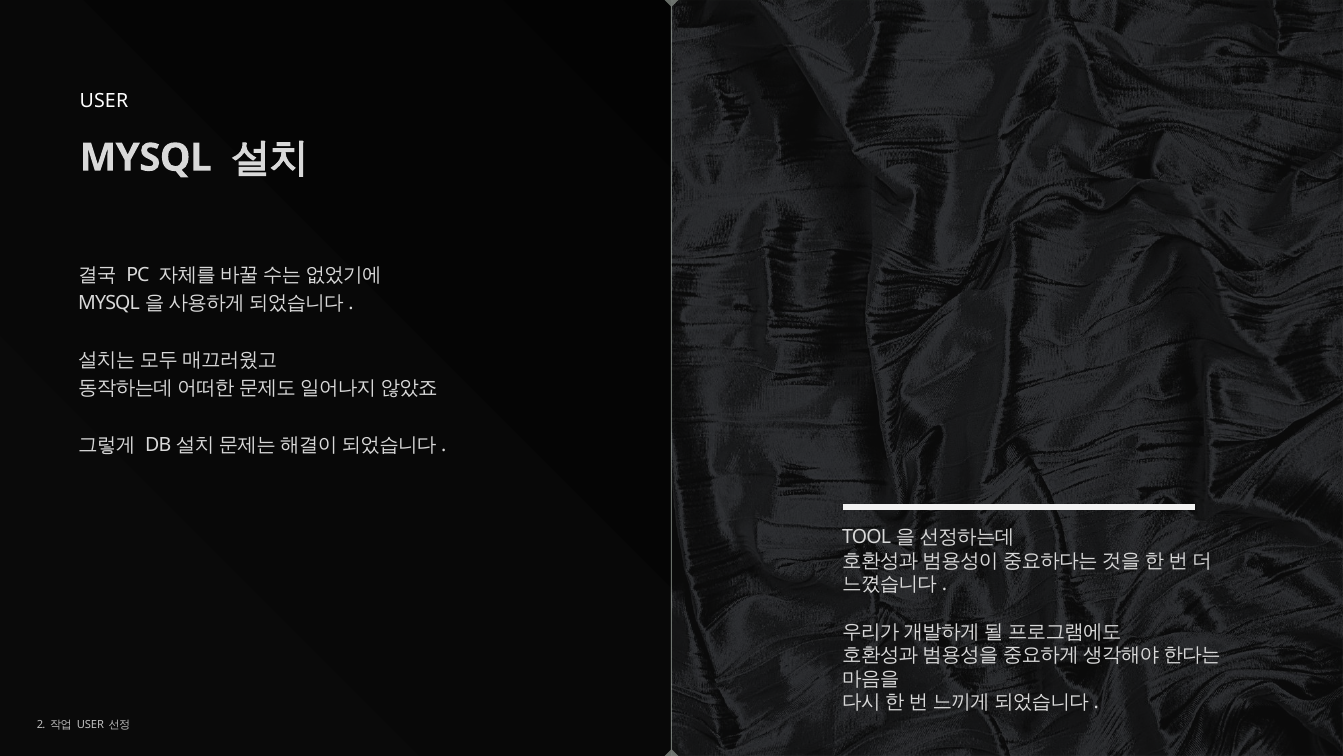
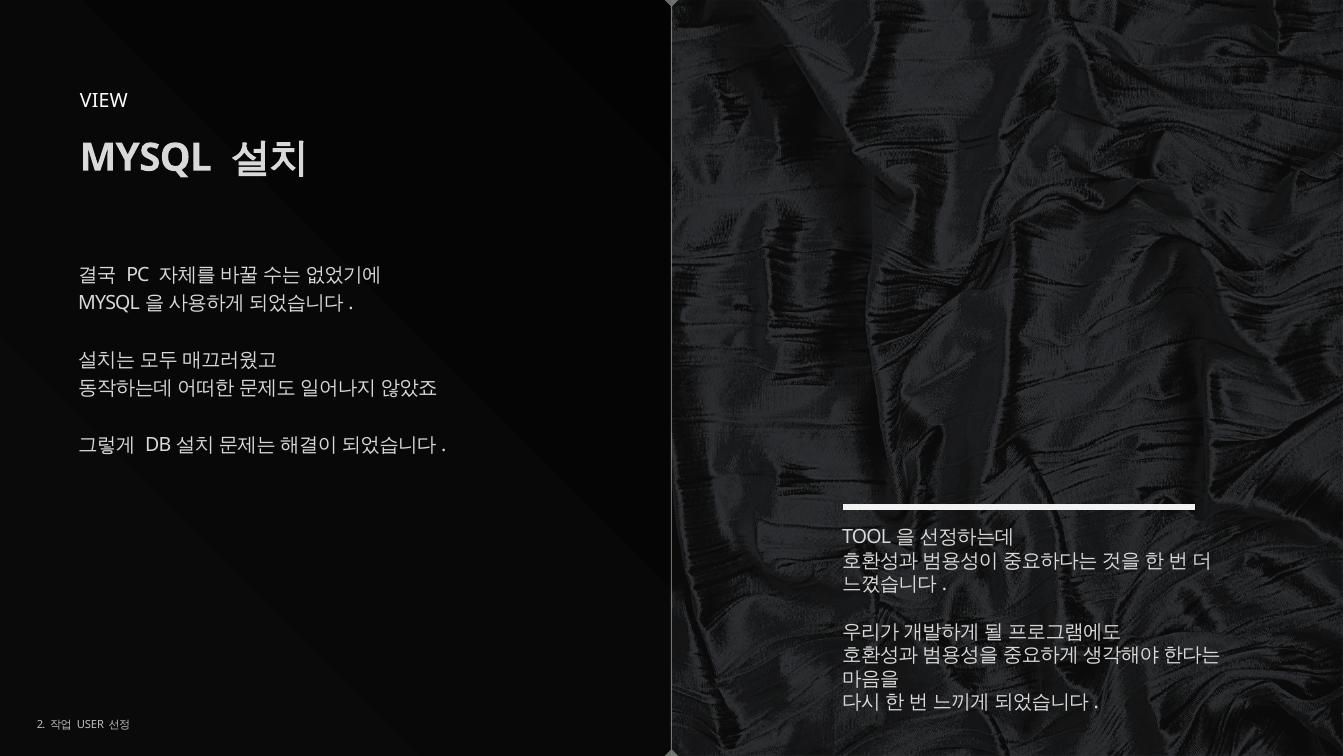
USER: USER -> VIEW (104, 101)
